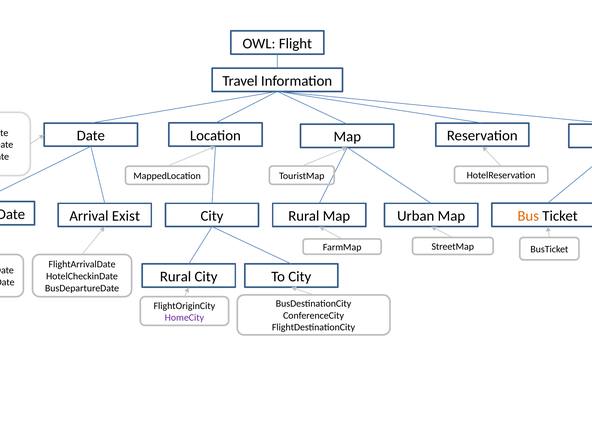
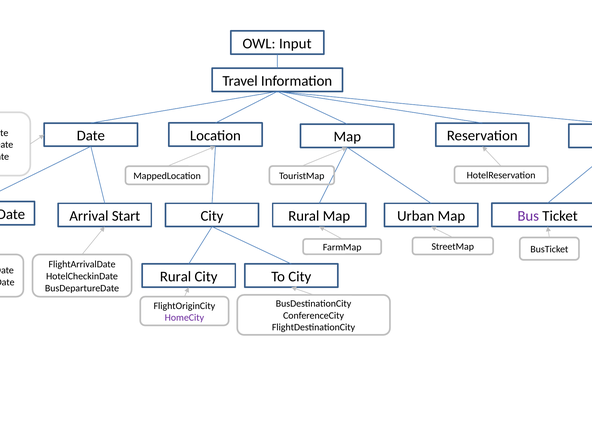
Flight: Flight -> Input (295, 44)
Bus colour: orange -> purple (528, 216)
Exist: Exist -> Start (126, 216)
